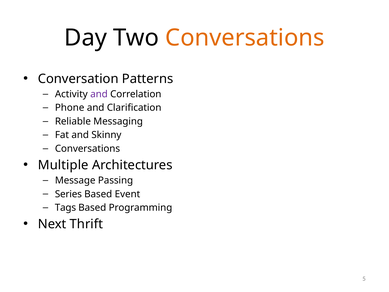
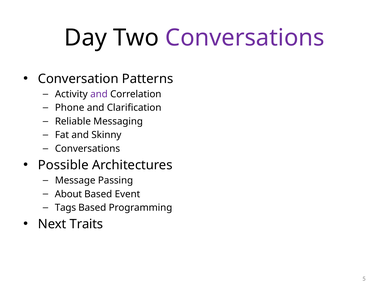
Conversations colour: orange -> purple (245, 38)
Multiple: Multiple -> Possible (63, 165)
Series: Series -> About (68, 194)
Thrift: Thrift -> Traits (86, 224)
